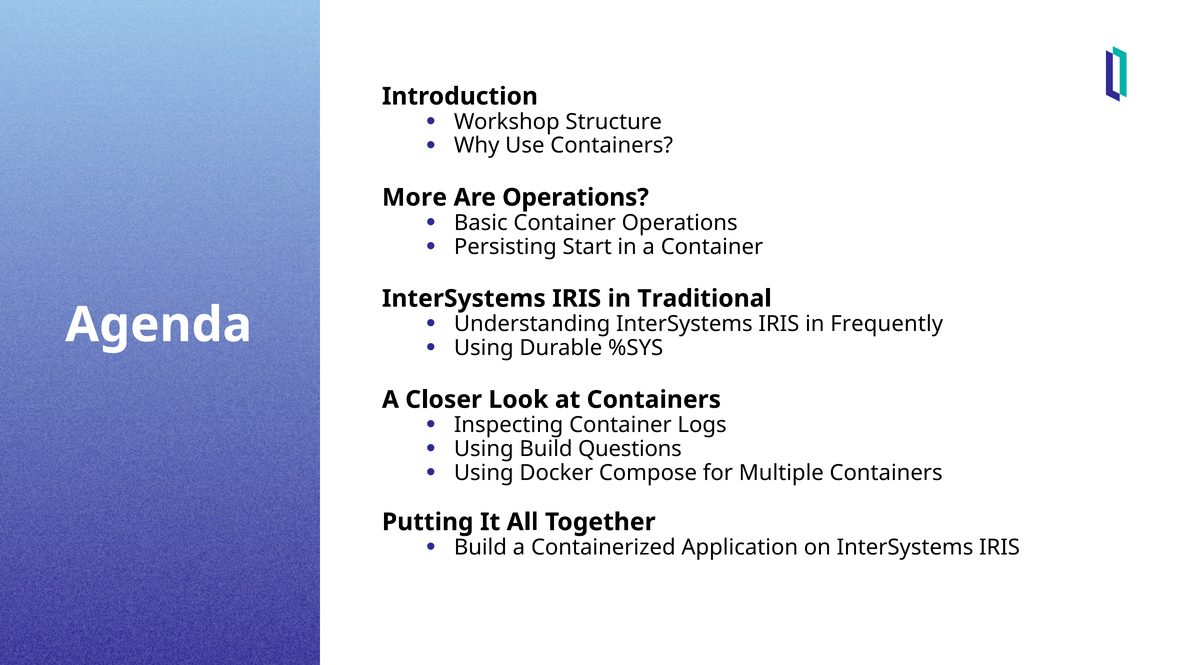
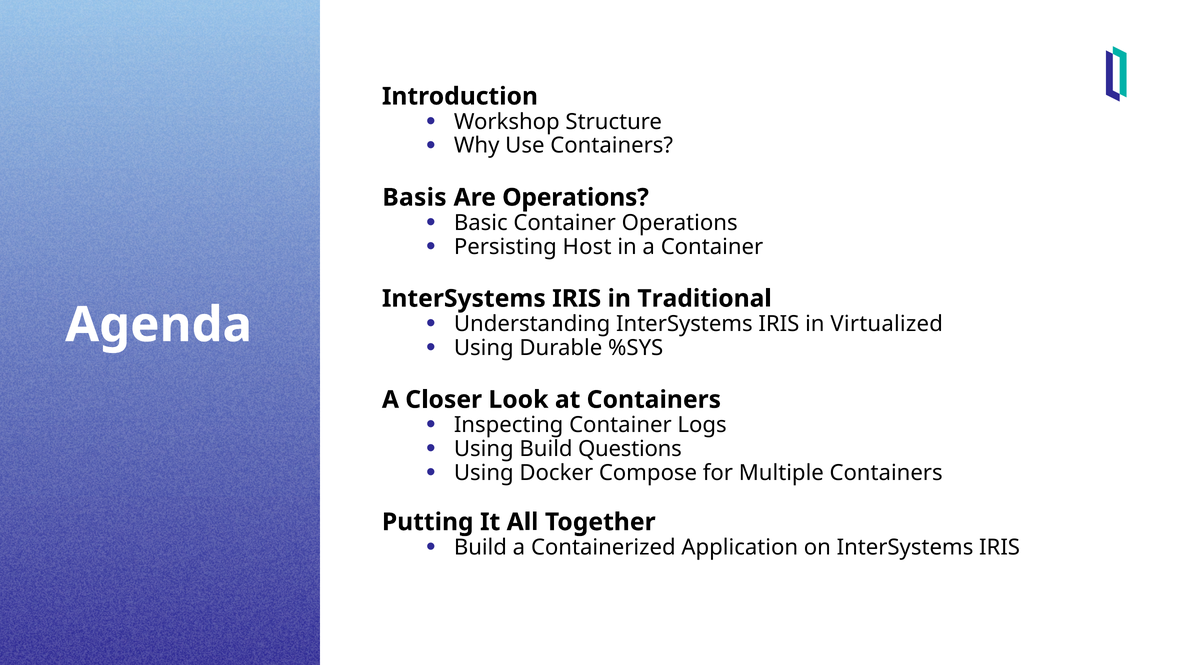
More: More -> Basis (414, 197)
Start: Start -> Host (587, 247)
Frequently: Frequently -> Virtualized (887, 324)
